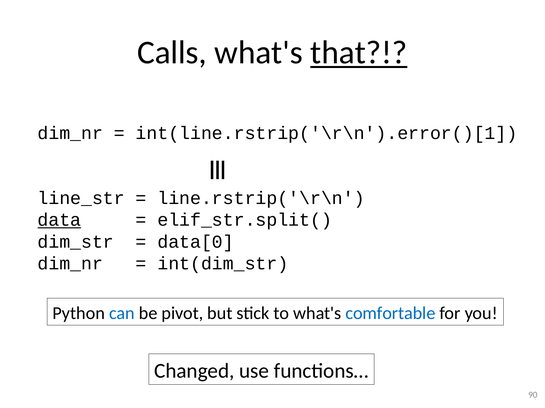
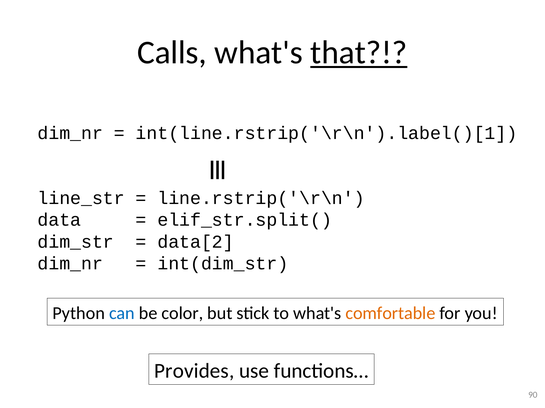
int(line.rstrip('\r\n').error()[1: int(line.rstrip('\r\n').error()[1 -> int(line.rstrip('\r\n').label()[1 (326, 133)
data underline: present -> none (59, 220)
data[0: data[0 -> data[2 (196, 242)
pivot: pivot -> color (182, 314)
comfortable colour: blue -> orange (390, 314)
Changed: Changed -> Provides (194, 371)
